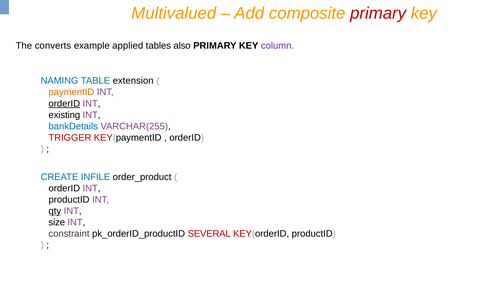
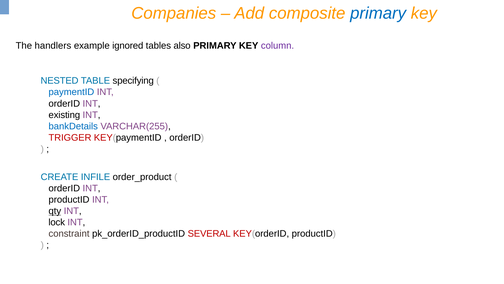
Multivalued: Multivalued -> Companies (174, 13)
primary colour: red -> blue (378, 13)
converts: converts -> handlers (53, 46)
applied: applied -> ignored (128, 46)
NAMING: NAMING -> NESTED (60, 81)
extension: extension -> specifying (133, 81)
paymentID colour: orange -> blue (71, 92)
orderID underline: present -> none (64, 103)
size: size -> lock (57, 222)
